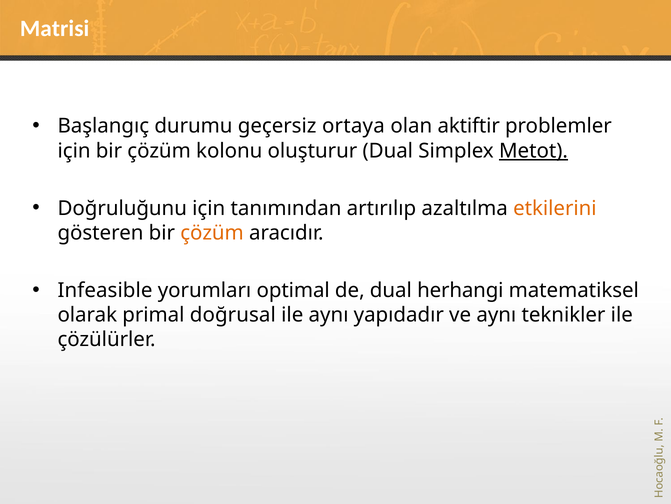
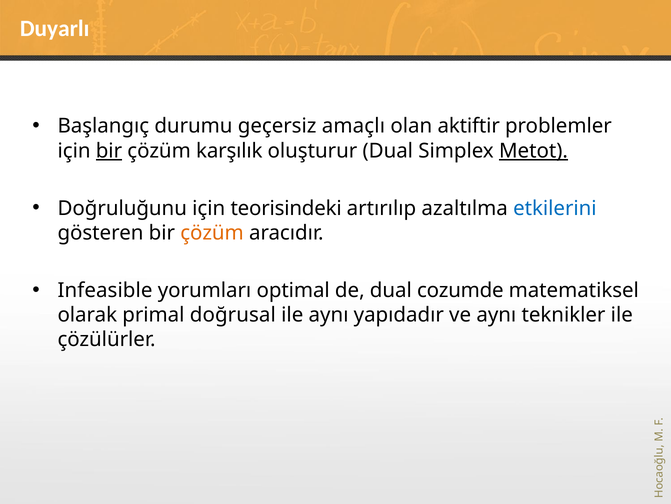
Matrisi: Matrisi -> Duyarlı (55, 29)
ortaya: ortaya -> amaçlı (353, 126)
bir underline: none -> present (109, 151)
kolonu: kolonu -> karşılık (229, 151)
tanımından: tanımından -> teorisindeki (286, 208)
etkilerini colour: orange -> blue (555, 208)
herhangi: herhangi -> cozumde (460, 290)
